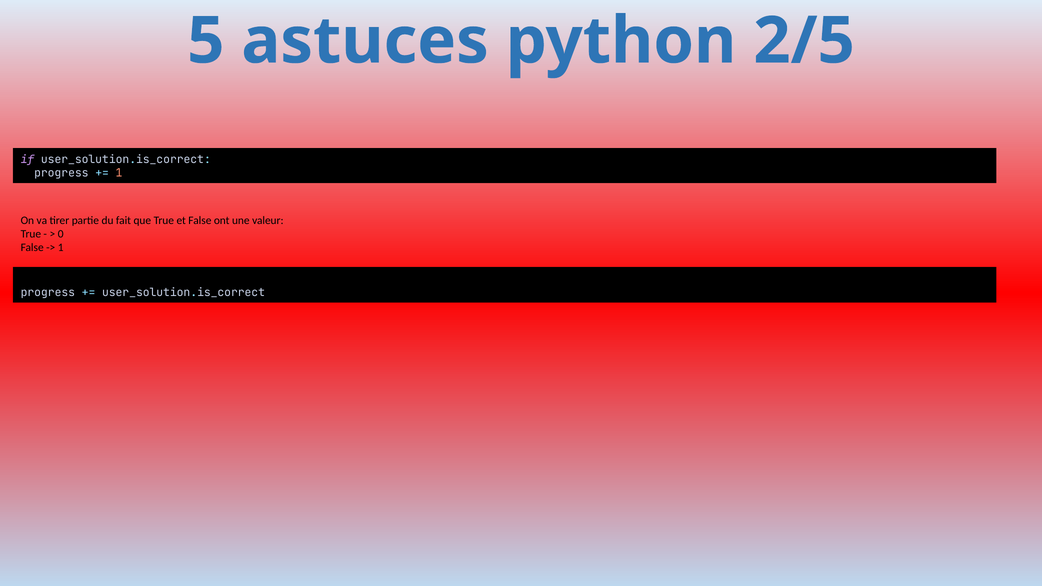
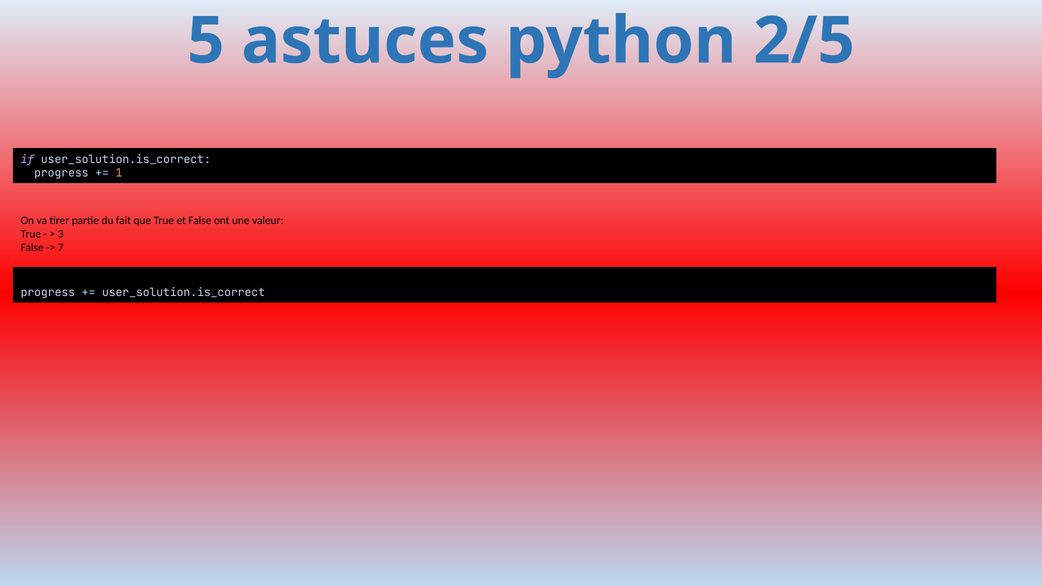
0: 0 -> 3 (61, 234)
1: 1 -> 7 (61, 248)
